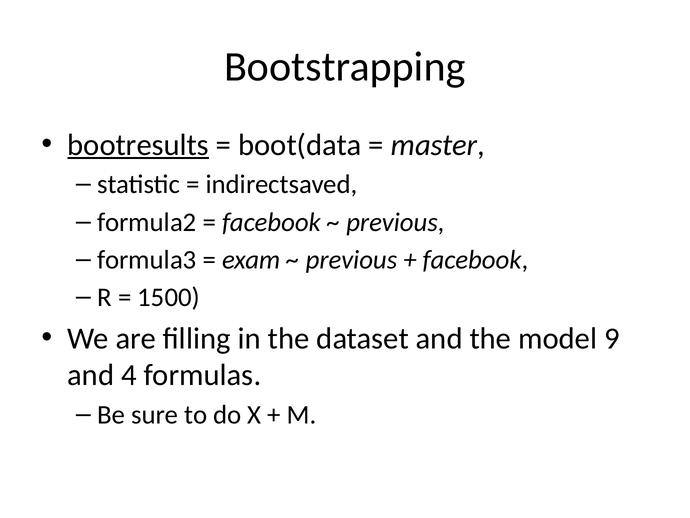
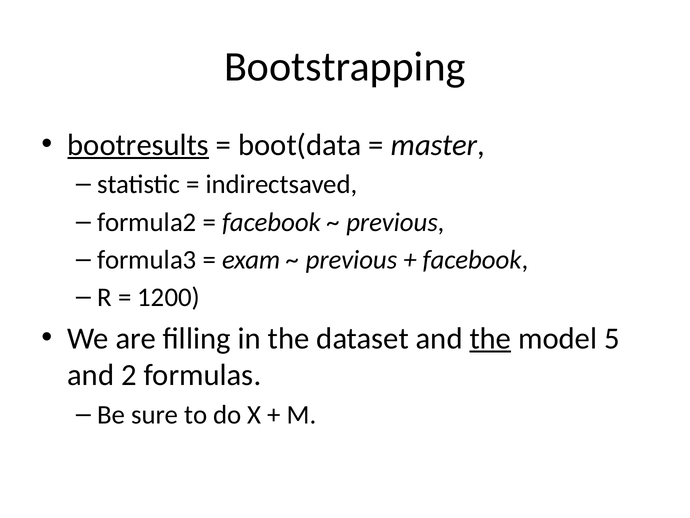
1500: 1500 -> 1200 (169, 297)
the underline: none -> present (490, 338)
9: 9 -> 5 (612, 338)
4: 4 -> 2 (129, 375)
